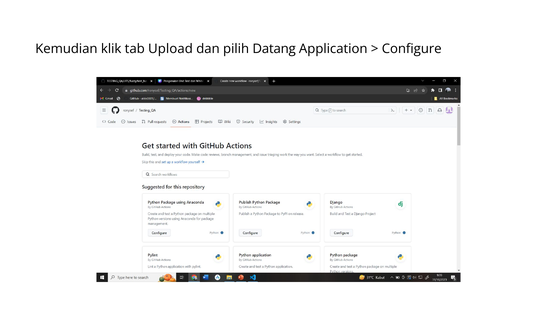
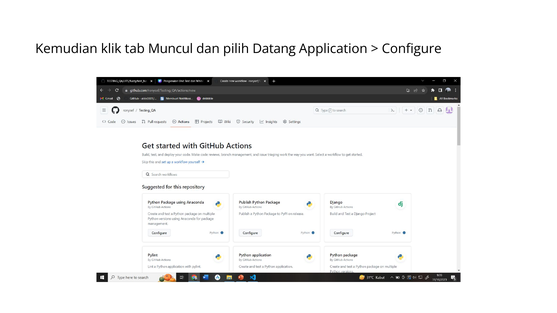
Upload: Upload -> Muncul (171, 49)
